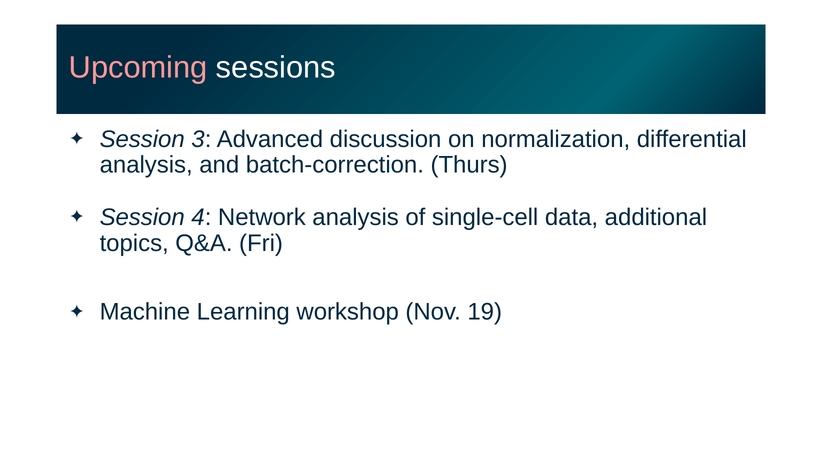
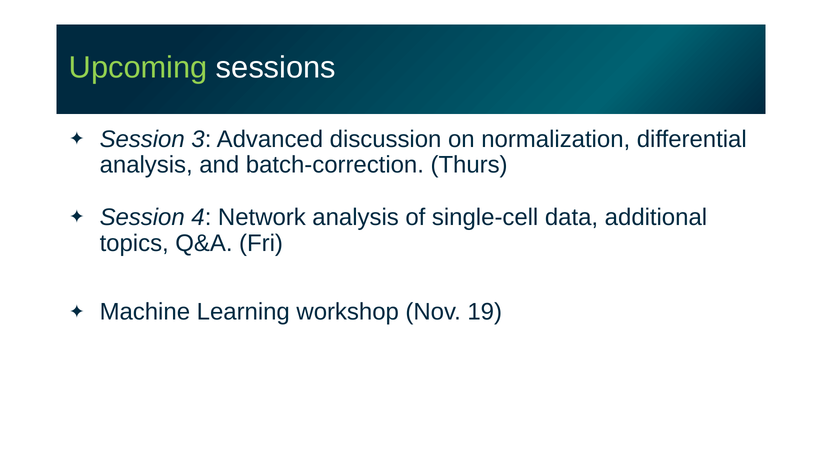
Upcoming colour: pink -> light green (138, 68)
